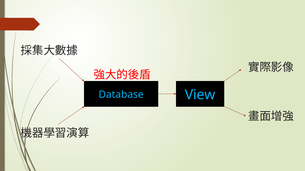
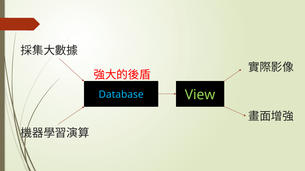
View colour: light blue -> light green (200, 95)
